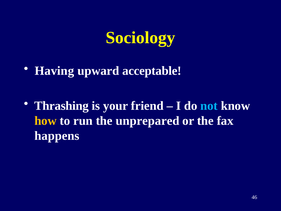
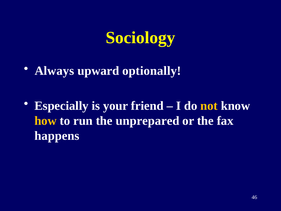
Having: Having -> Always (54, 71)
acceptable: acceptable -> optionally (152, 71)
Thrashing: Thrashing -> Especially (61, 106)
not colour: light blue -> yellow (209, 106)
